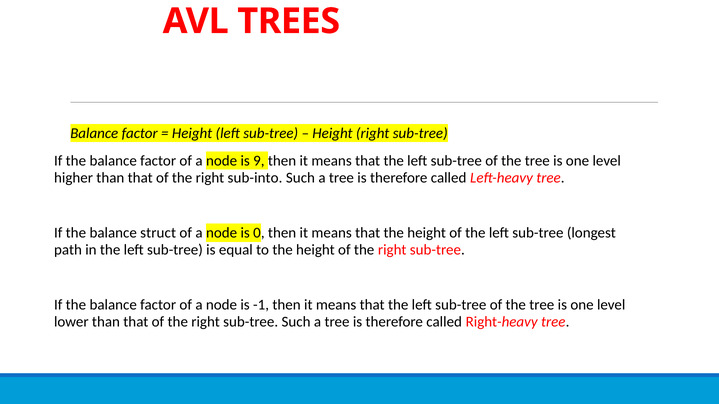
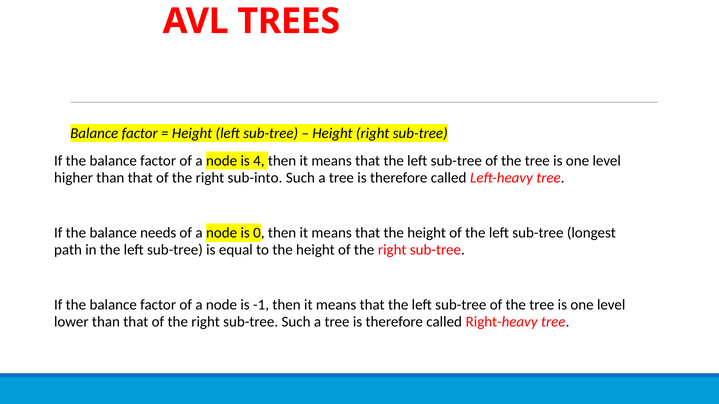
9: 9 -> 4 (259, 161)
struct: struct -> needs (158, 233)
